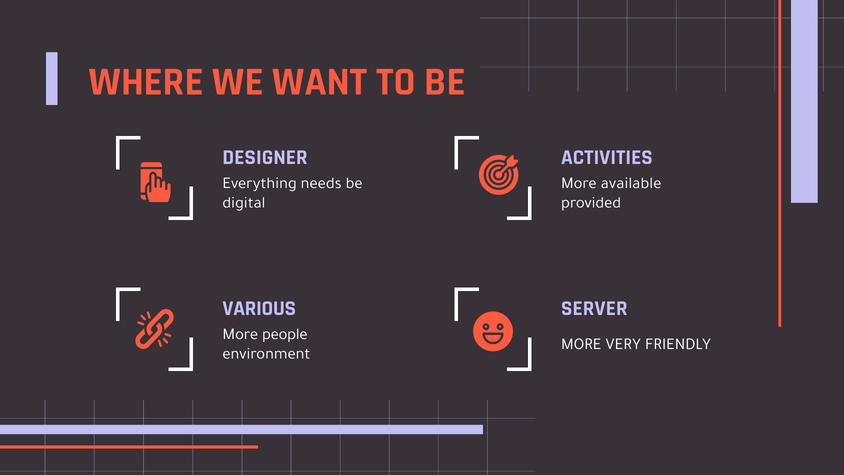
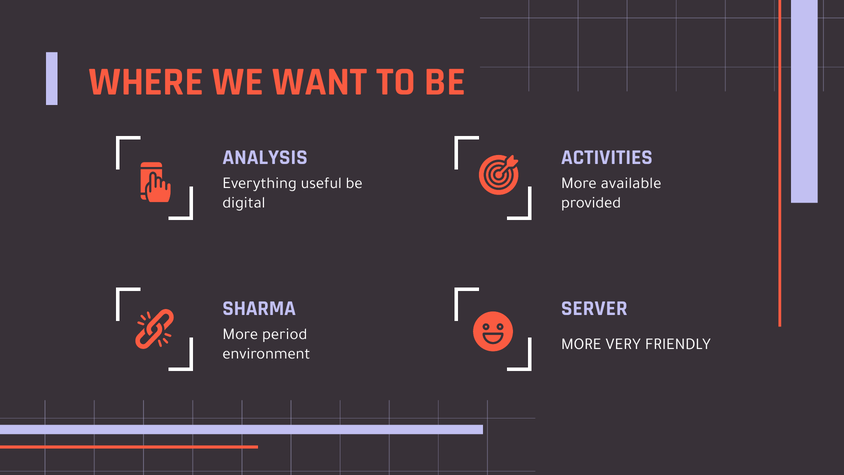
DESIGNER: DESIGNER -> ANALYSIS (265, 157)
needs: needs -> useful (321, 183)
VARIOUS: VARIOUS -> SHARMA (259, 308)
people: people -> period (285, 334)
